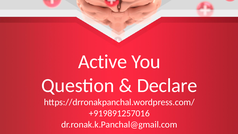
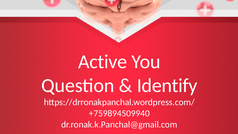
Declare: Declare -> Identify (167, 85)
+919891257016: +919891257016 -> +759894509940 (119, 113)
